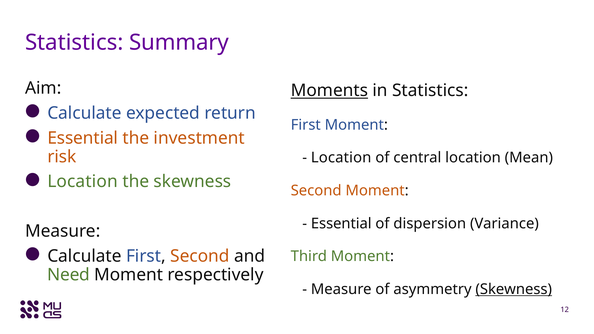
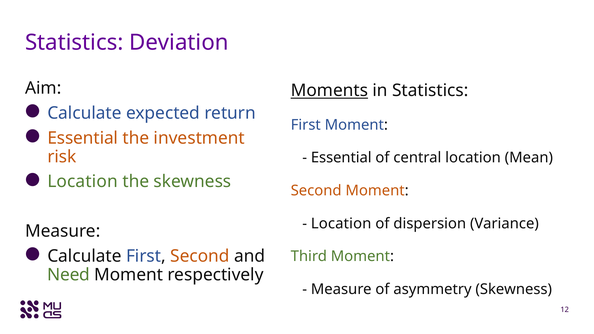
Summary: Summary -> Deviation (179, 43)
Location: Location -> Essential (341, 158)
Essential: Essential -> Location (341, 224)
Skewness underline: present -> none (514, 289)
